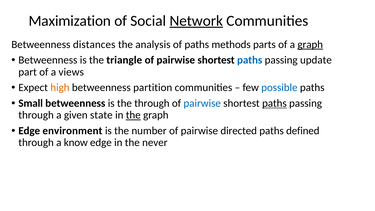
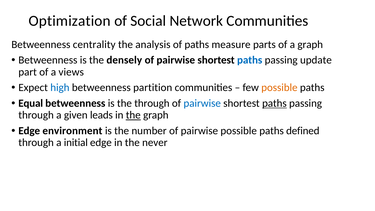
Maximization: Maximization -> Optimization (70, 21)
Network underline: present -> none (196, 21)
distances: distances -> centrality (94, 44)
methods: methods -> measure (231, 44)
graph underline: present -> none (310, 44)
triangle: triangle -> densely (124, 60)
high colour: orange -> blue (60, 88)
possible colour: blue -> orange (279, 88)
Small: Small -> Equal (31, 103)
state: state -> leads (101, 115)
pairwise directed: directed -> possible (239, 131)
know: know -> initial (76, 143)
